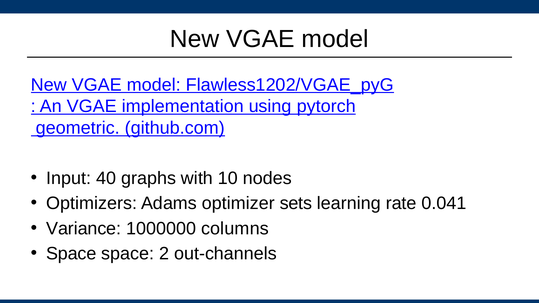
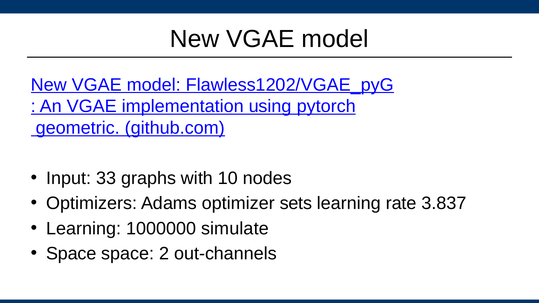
40: 40 -> 33 (106, 178)
0.041: 0.041 -> 3.837 (444, 203)
Variance: Variance -> Learning (84, 229)
columns: columns -> simulate (235, 229)
